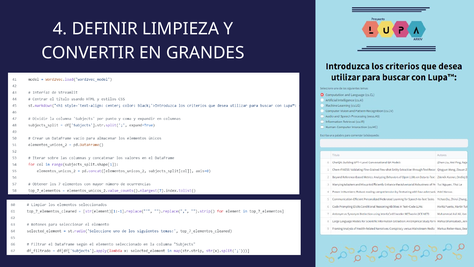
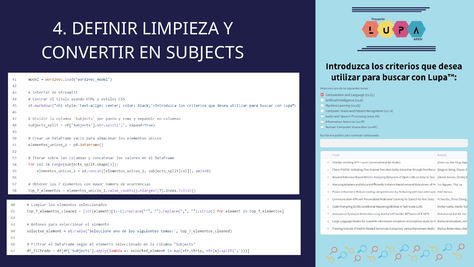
GRANDES: GRANDES -> SUBJECTS (205, 53)
